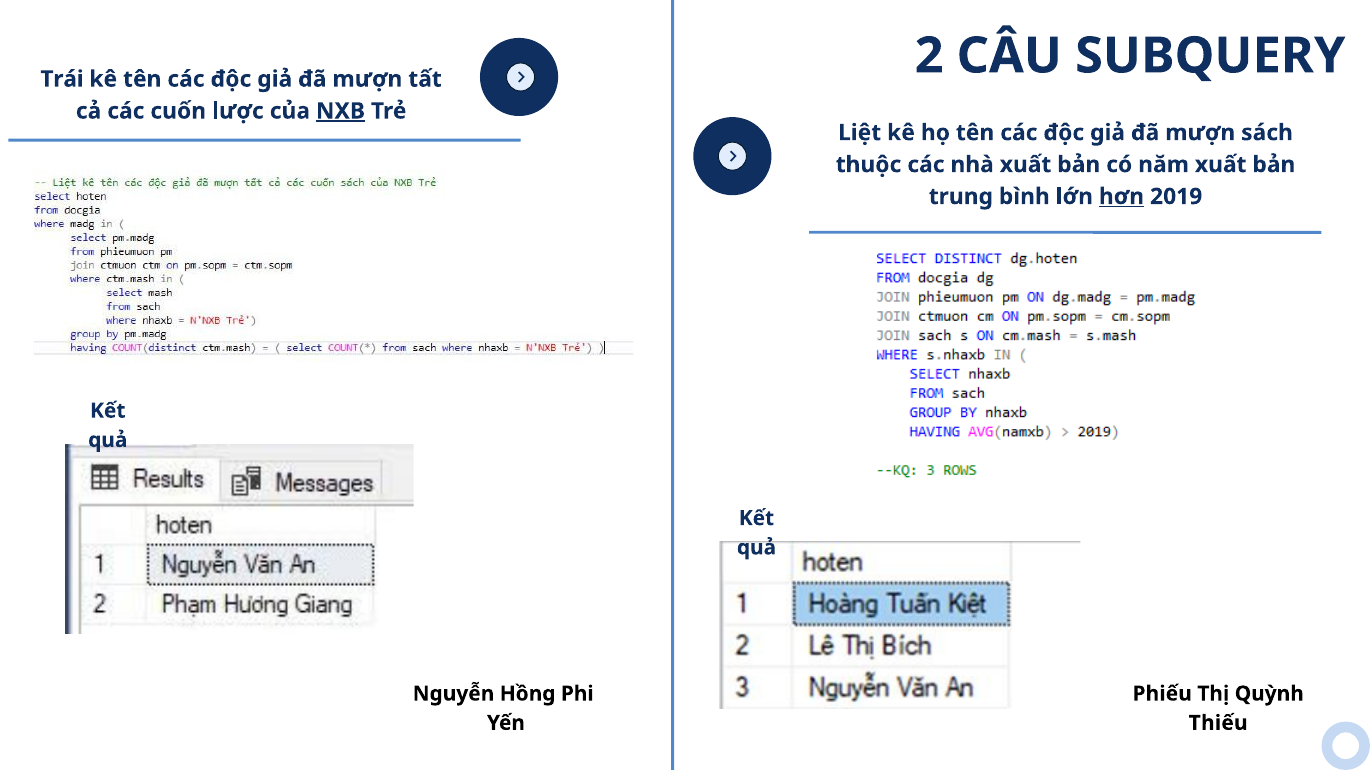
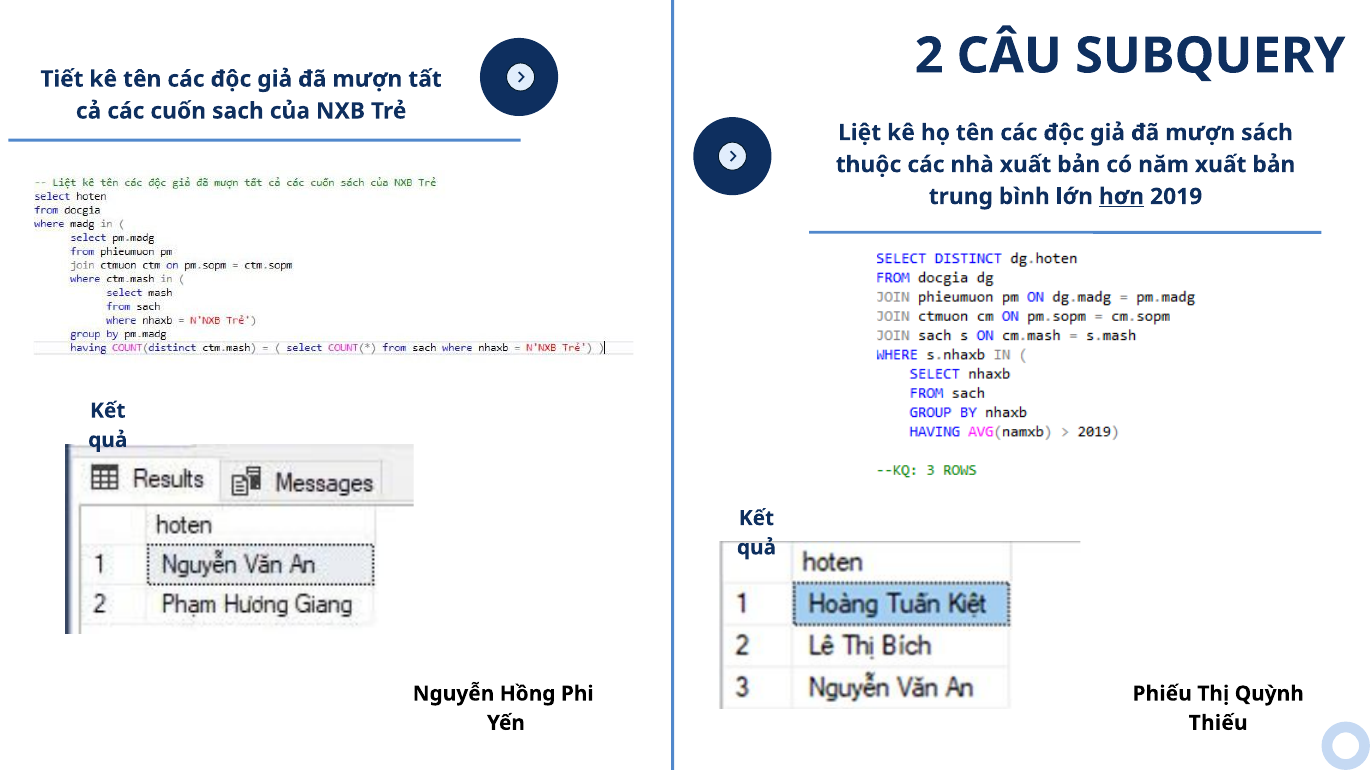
Trái: Trái -> Tiết (62, 79)
lược: lược -> sach (238, 111)
NXB underline: present -> none (340, 111)
